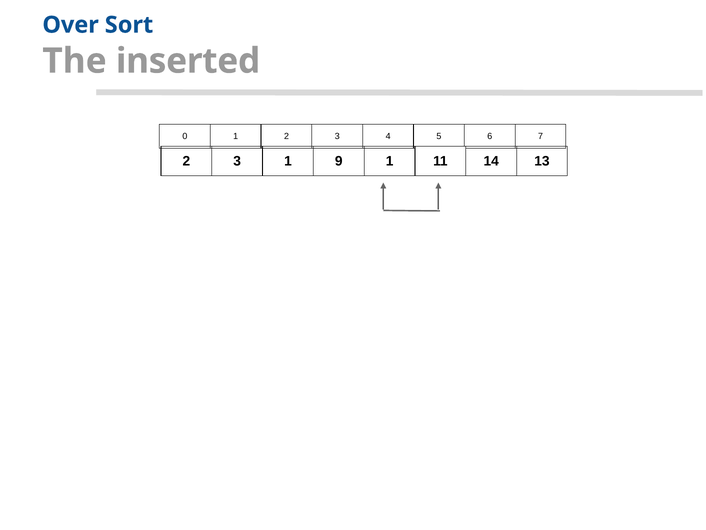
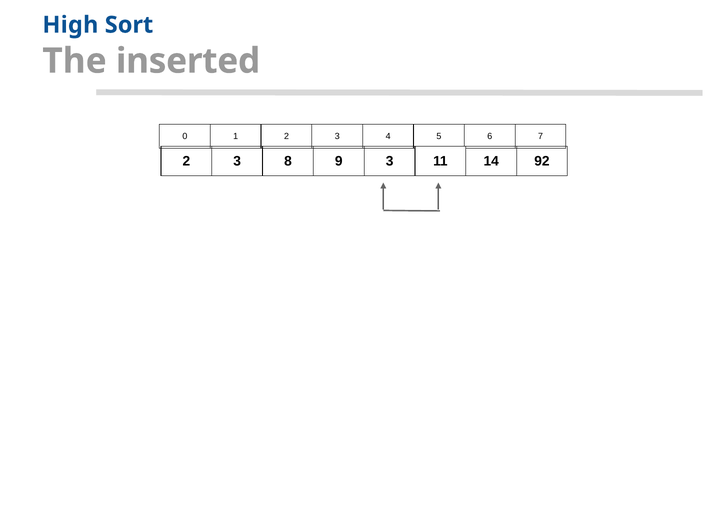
Over: Over -> High (70, 25)
3 1: 1 -> 8 (288, 161)
9 1: 1 -> 3 (390, 161)
13: 13 -> 92 (542, 161)
